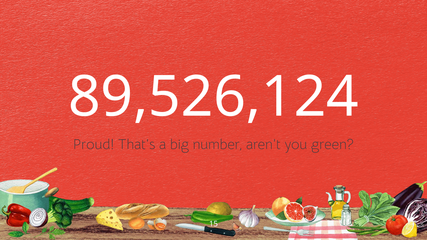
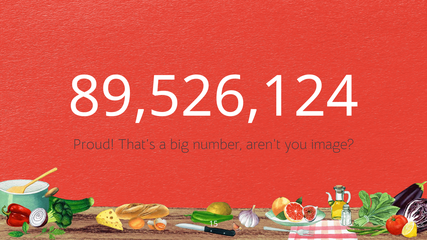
green: green -> image (333, 145)
